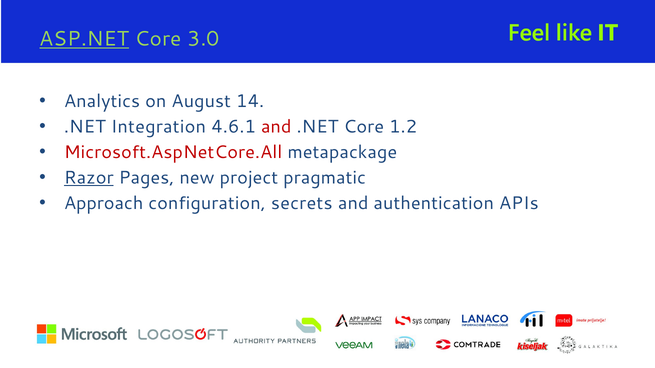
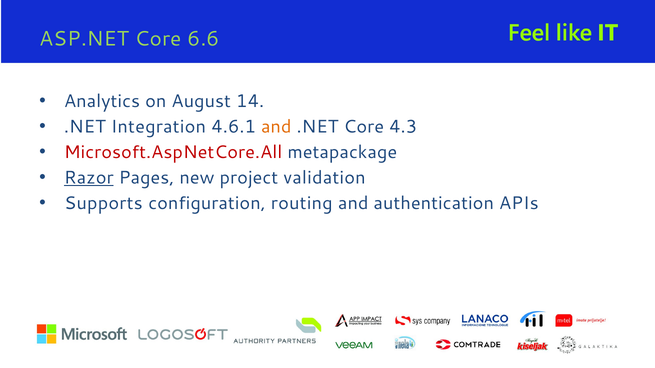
ASP.NET underline: present -> none (84, 39)
3.0: 3.0 -> 6.6 (204, 39)
and colour: red -> orange (276, 127)
1.2: 1.2 -> 4.3 (403, 127)
pragmatic: pragmatic -> validation (325, 178)
Approach: Approach -> Supports (103, 203)
secrets: secrets -> routing (302, 203)
